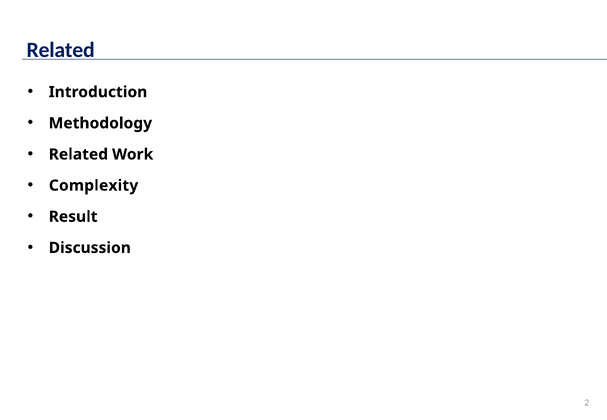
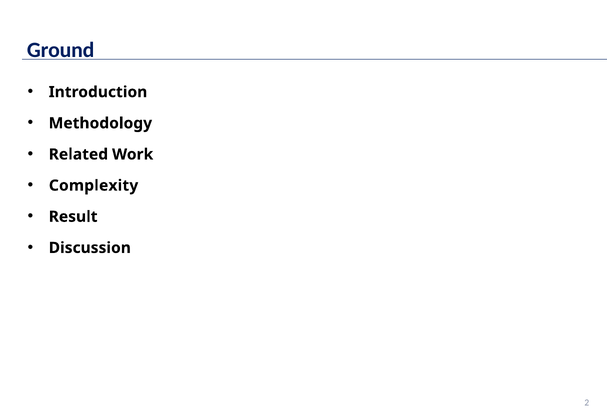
Related: Related -> Ground (61, 50)
